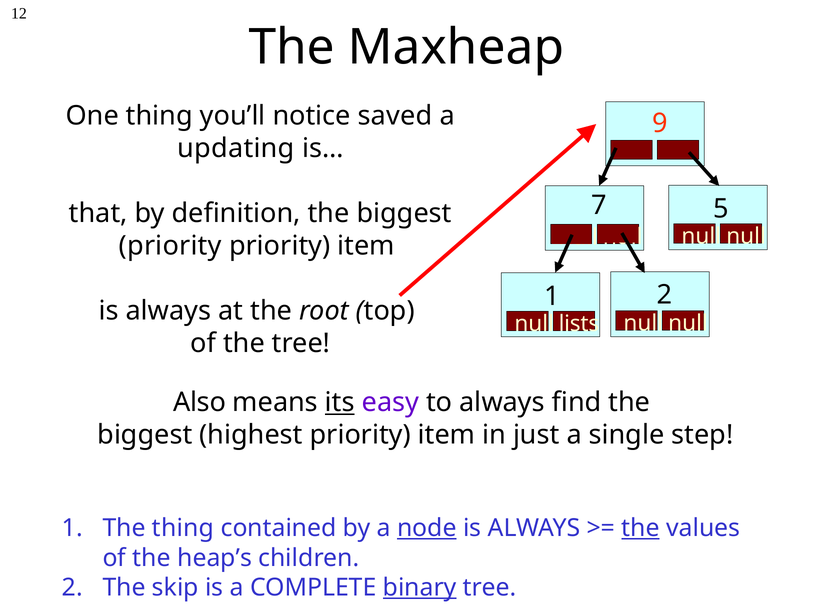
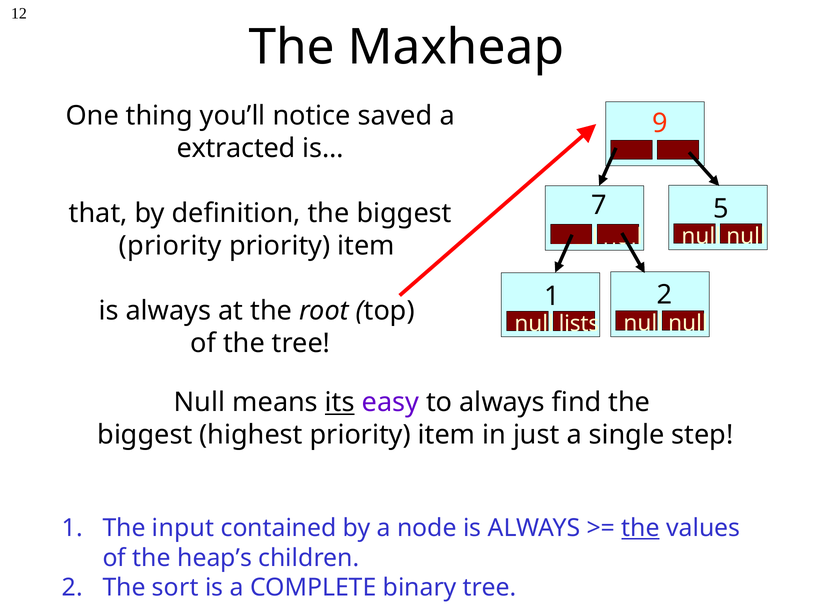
updating: updating -> extracted (236, 148)
Also: Also -> Null (199, 403)
The thing: thing -> input (183, 529)
node underline: present -> none (427, 529)
skip: skip -> sort (175, 588)
binary underline: present -> none (420, 588)
